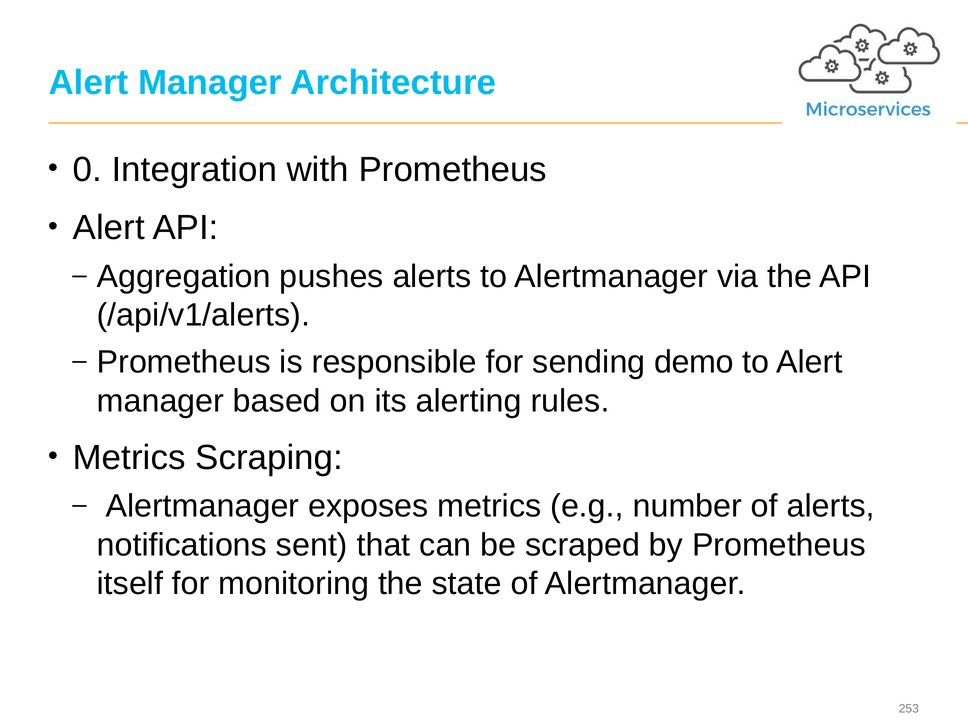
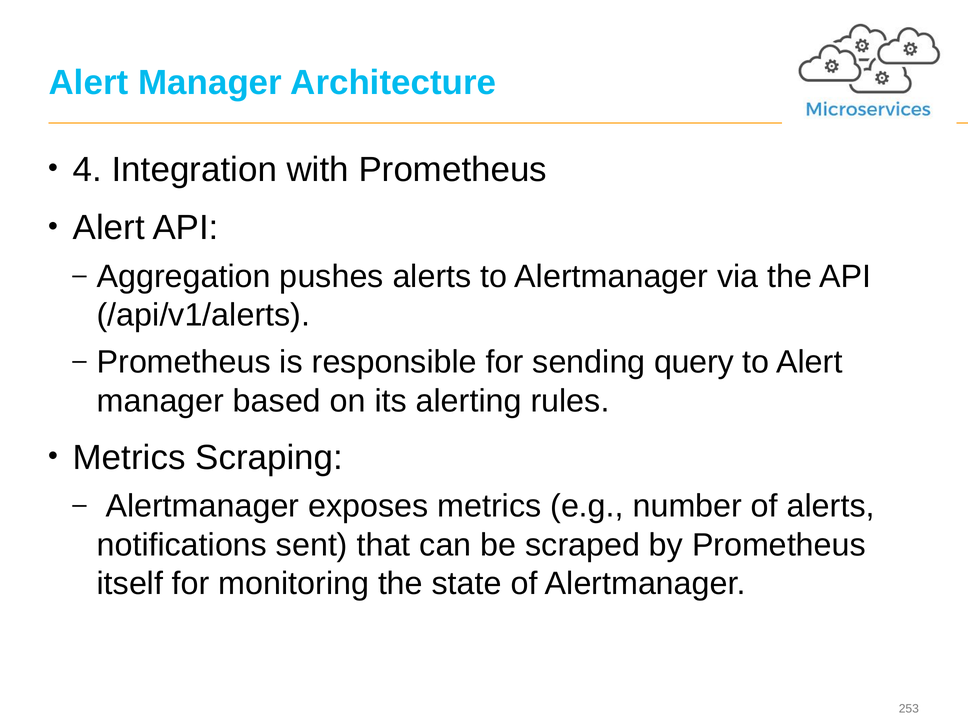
0: 0 -> 4 (87, 170)
demo: demo -> query (694, 362)
